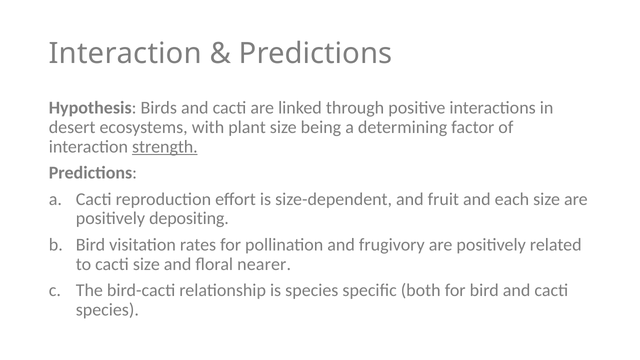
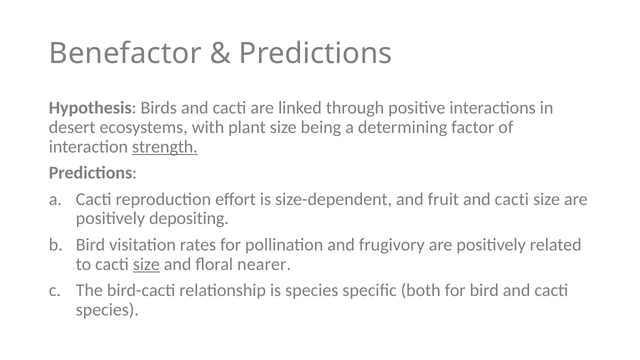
Interaction: Interaction -> Benefactor (125, 54)
fruit and each: each -> cacti (512, 199)
size underline: none -> present (146, 264)
